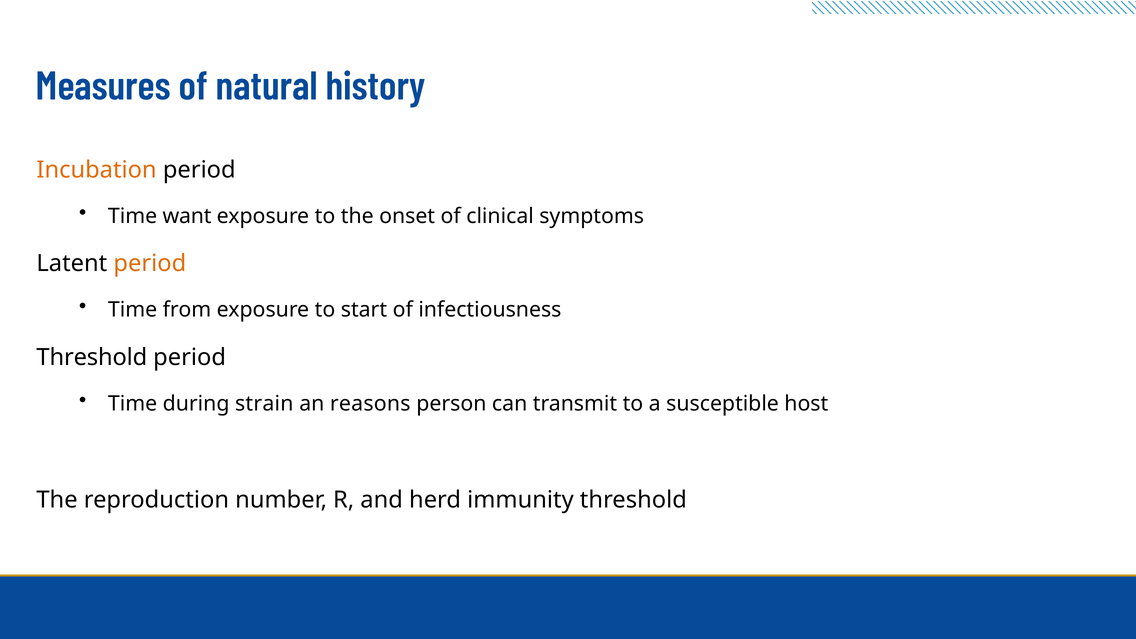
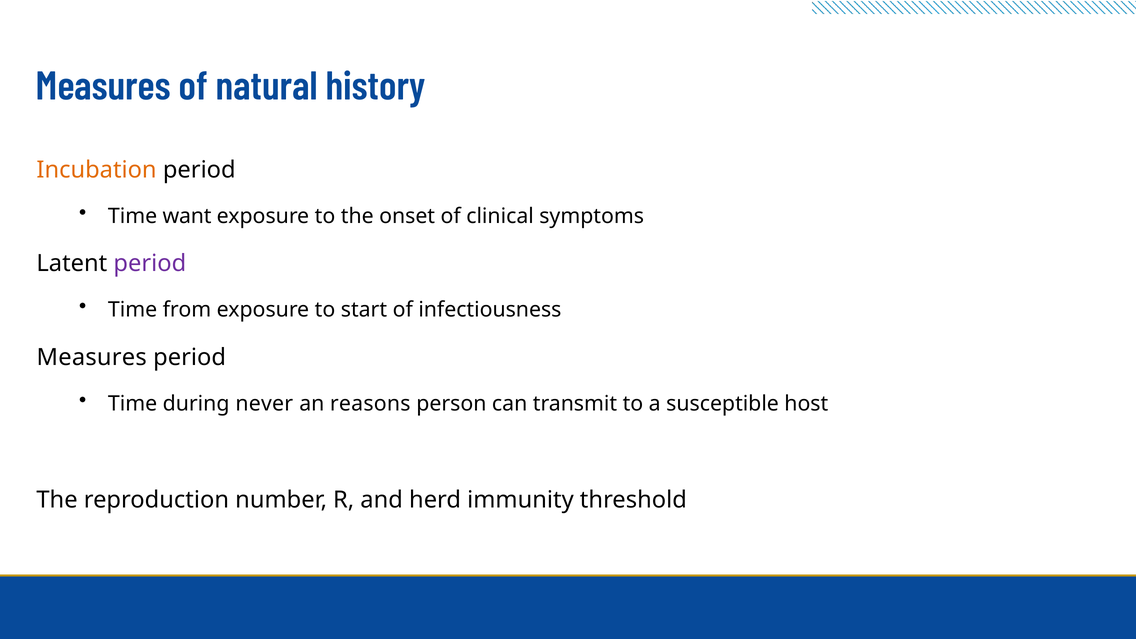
period colour: orange -> purple (150, 264)
Threshold: Threshold -> Measures (92, 357)
strain: strain -> never (264, 404)
